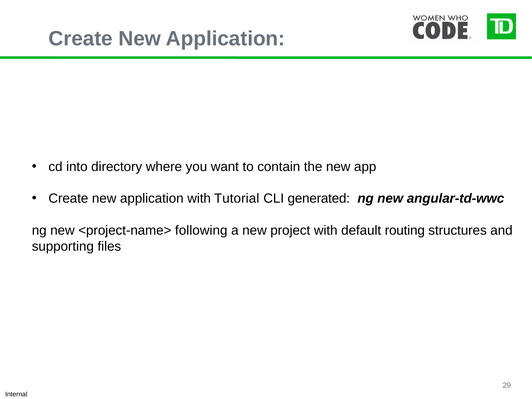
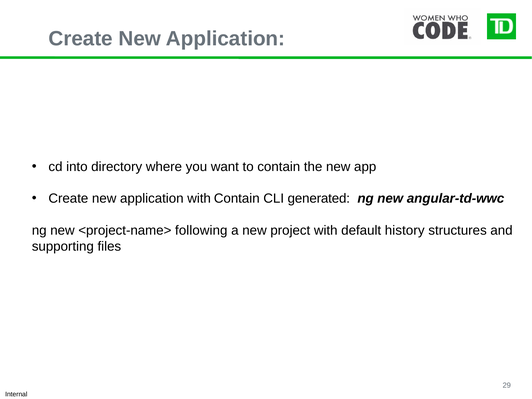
with Tutorial: Tutorial -> Contain (237, 199)
routing: routing -> history (405, 231)
